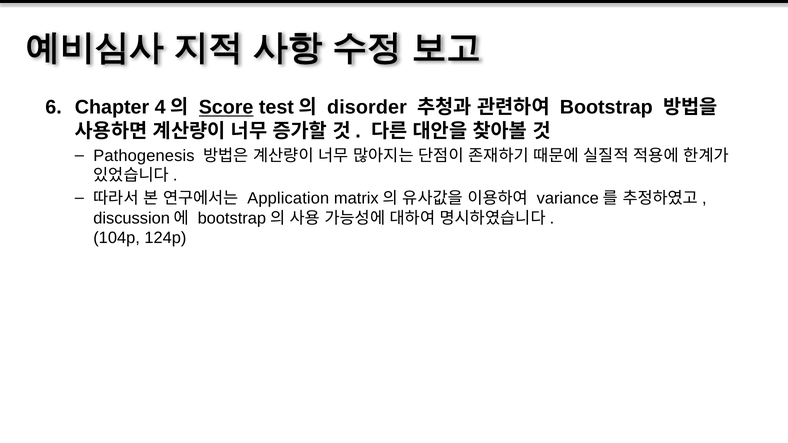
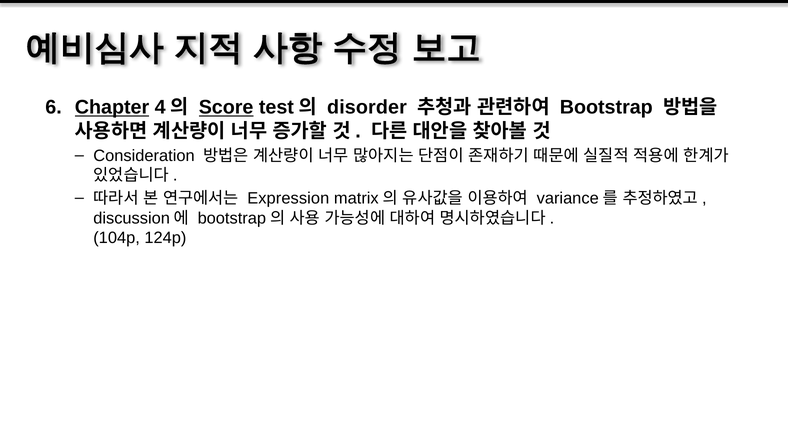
Chapter underline: none -> present (112, 107)
Pathogenesis: Pathogenesis -> Consideration (144, 156)
Application: Application -> Expression (288, 199)
